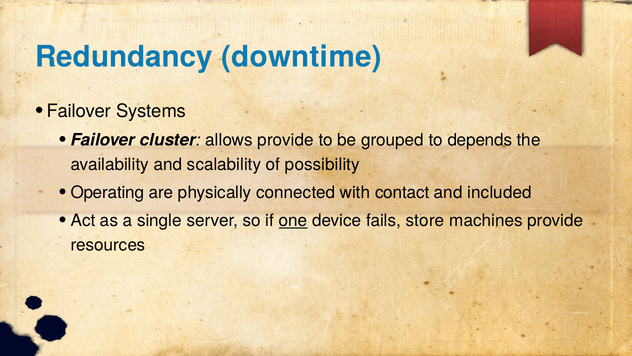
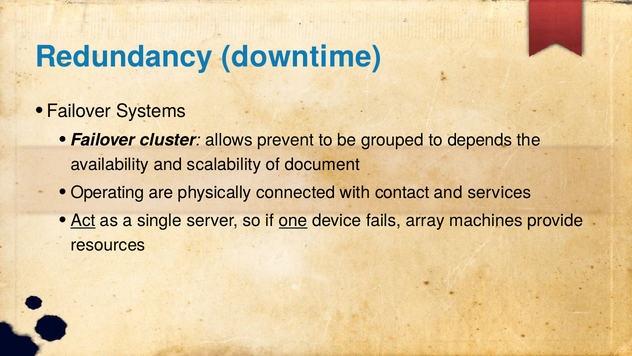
allows provide: provide -> prevent (286, 140)
possibility: possibility -> document (322, 164)
included: included -> services (500, 192)
Act underline: none -> present (83, 220)
store: store -> array (425, 220)
